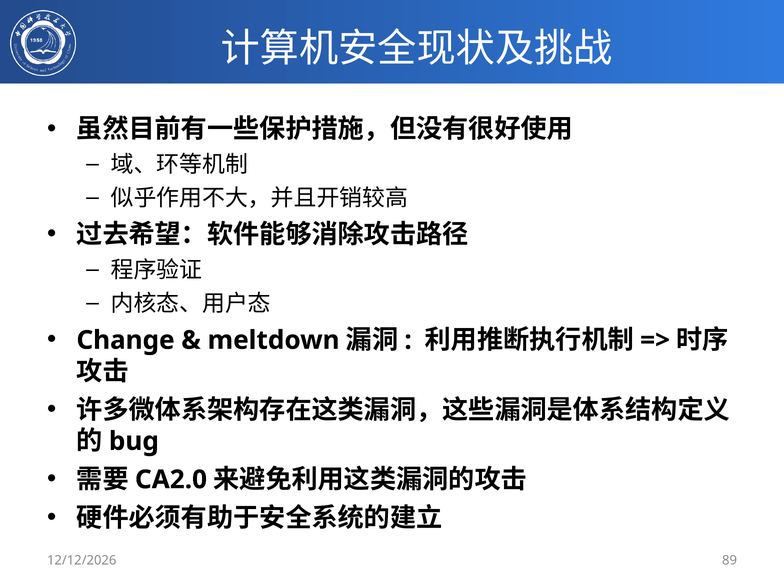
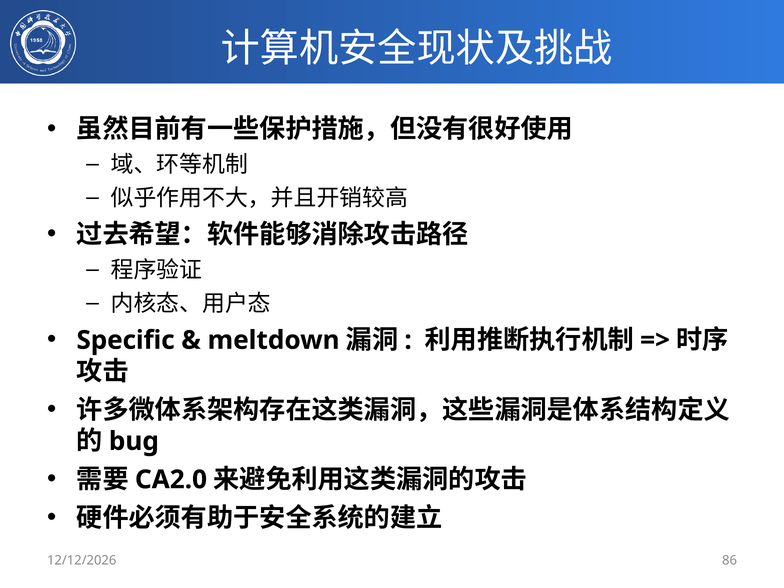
Change: Change -> Specific (126, 340)
89: 89 -> 86 (730, 560)
